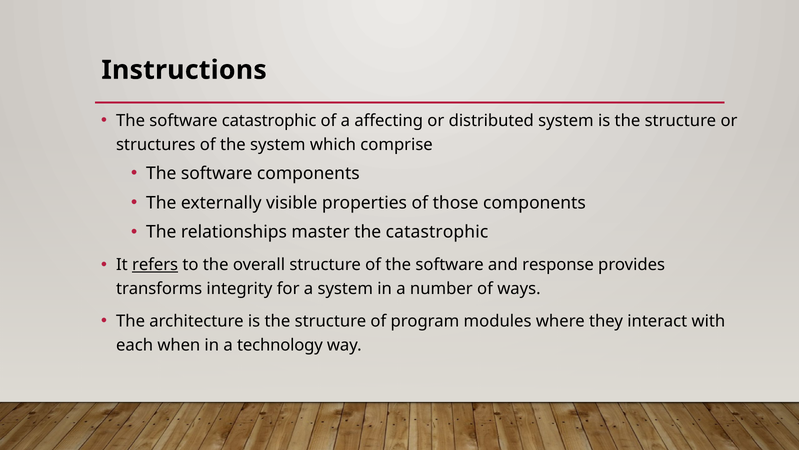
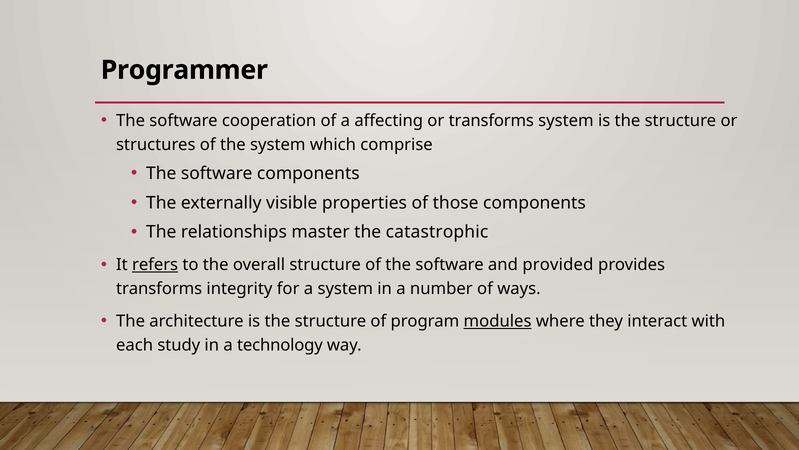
Instructions: Instructions -> Programmer (184, 70)
software catastrophic: catastrophic -> cooperation (269, 120)
or distributed: distributed -> transforms (491, 120)
response: response -> provided (558, 265)
modules underline: none -> present (498, 321)
when: when -> study (179, 345)
